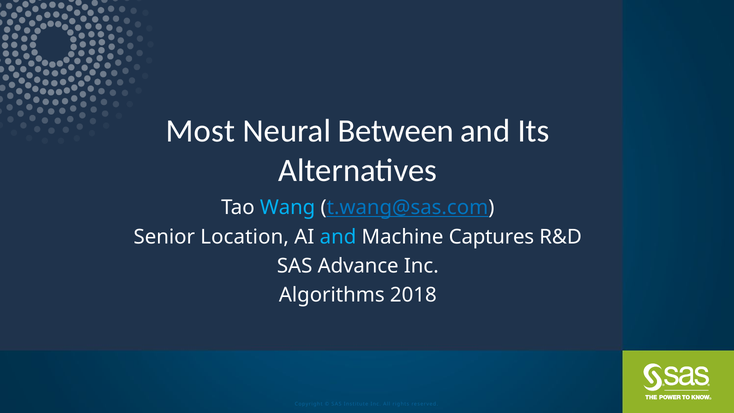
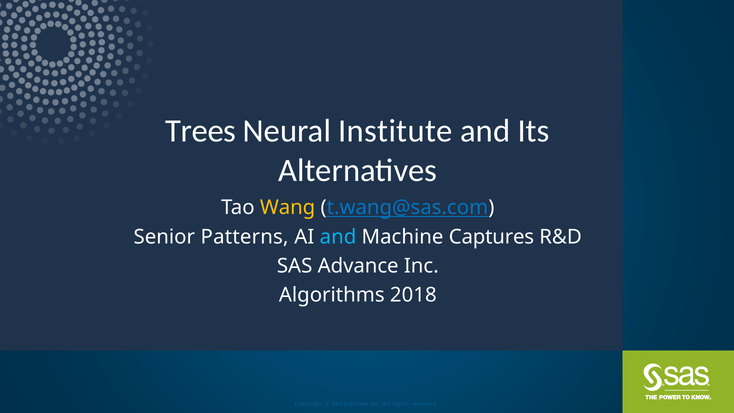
Most: Most -> Trees (201, 131)
Neural Between: Between -> Institute (396, 131)
Wang colour: light blue -> yellow (288, 207)
Location: Location -> Patterns (245, 237)
